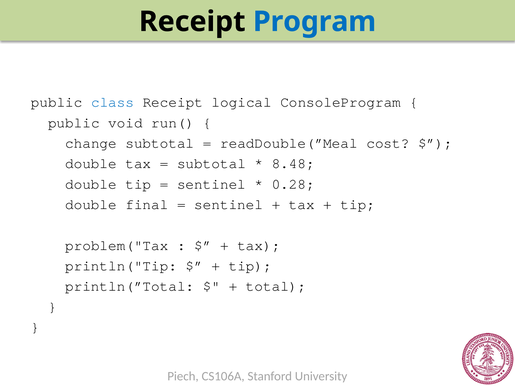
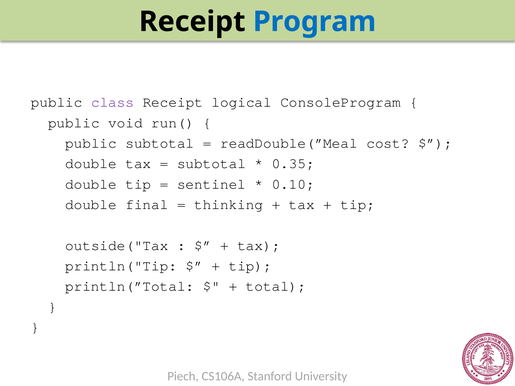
class colour: blue -> purple (113, 102)
change: change -> public (91, 143)
8.48: 8.48 -> 0.35 (293, 164)
0.28: 0.28 -> 0.10 (293, 184)
sentinel: sentinel -> thinking (229, 205)
problem("Tax: problem("Tax -> outside("Tax (117, 245)
